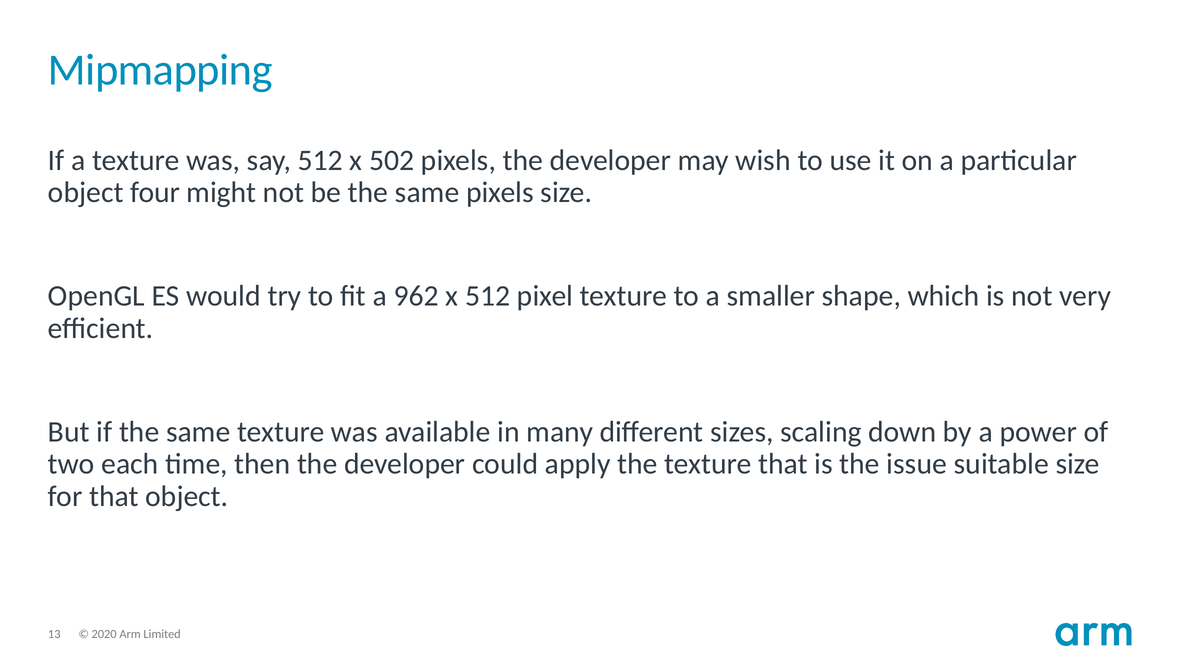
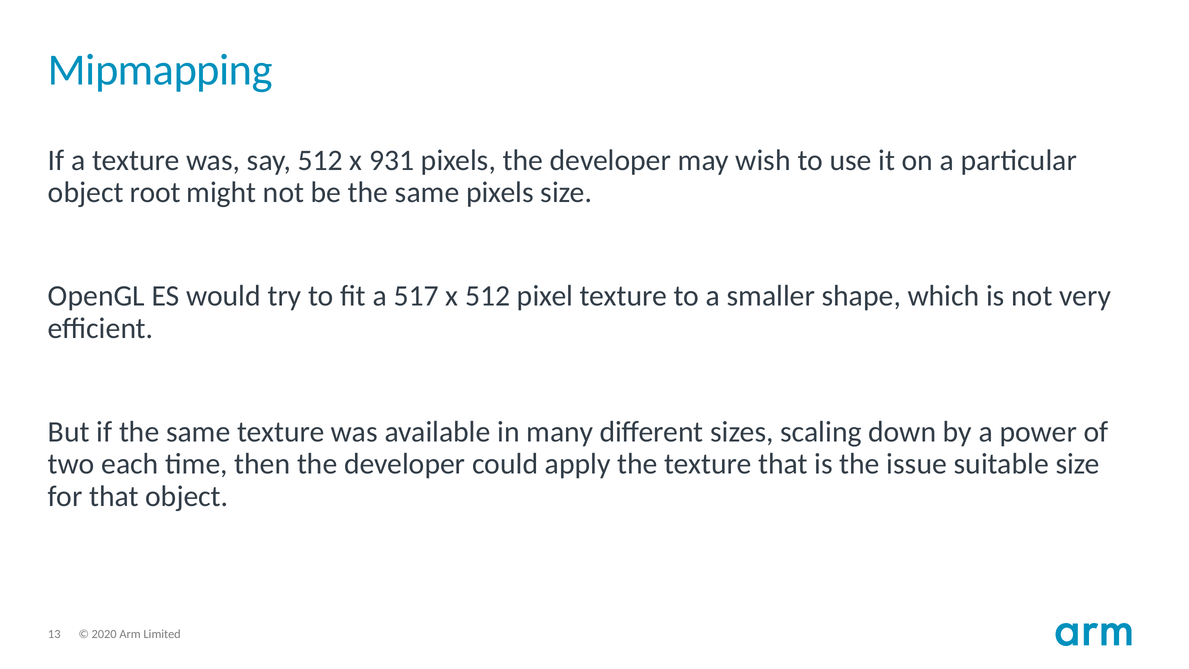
502: 502 -> 931 (392, 160)
four: four -> root (155, 192)
962: 962 -> 517 (416, 296)
